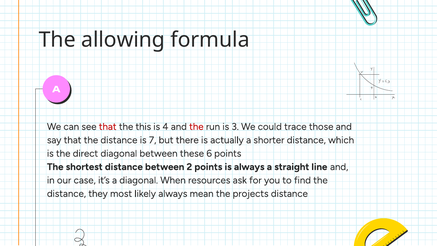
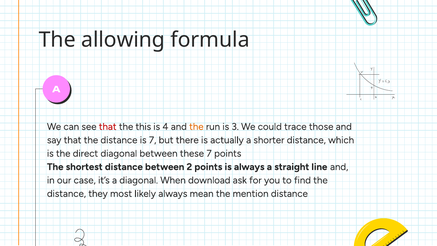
the colour: red -> orange (196, 127)
these 6: 6 -> 7 (209, 153)
resources: resources -> download (209, 180)
projects: projects -> mention (251, 193)
